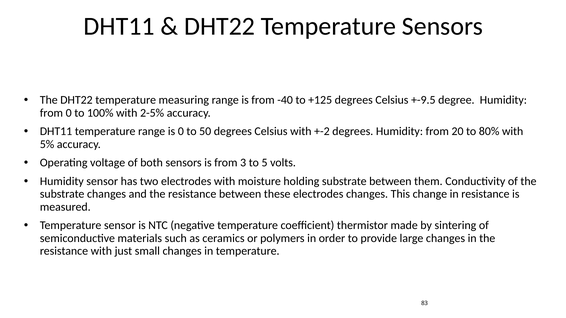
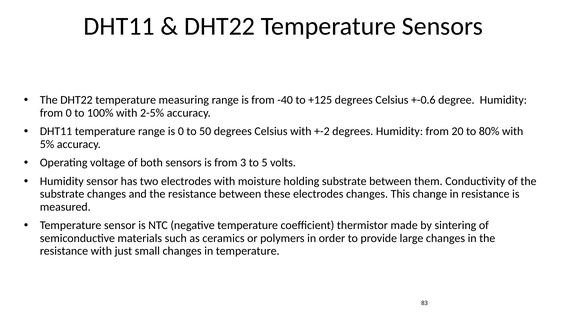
+-9.5: +-9.5 -> +-0.6 (423, 100)
